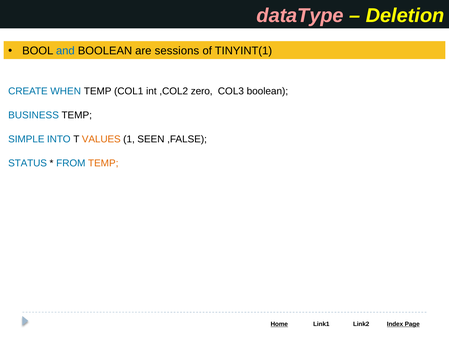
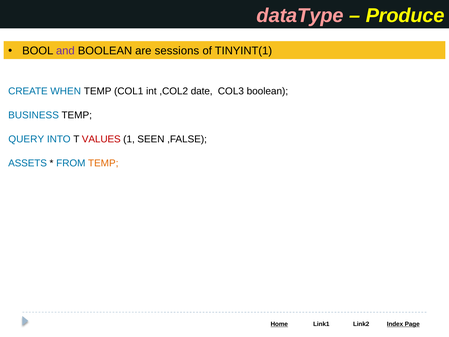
Deletion: Deletion -> Produce (405, 16)
and colour: blue -> purple (65, 51)
zero: zero -> date (202, 91)
SIMPLE: SIMPLE -> QUERY (26, 139)
VALUES colour: orange -> red (101, 139)
STATUS: STATUS -> ASSETS (28, 163)
